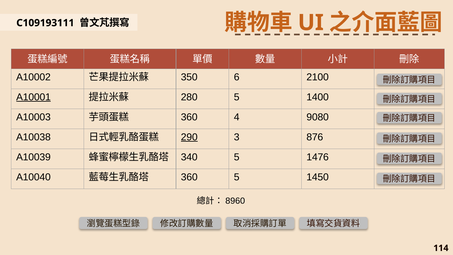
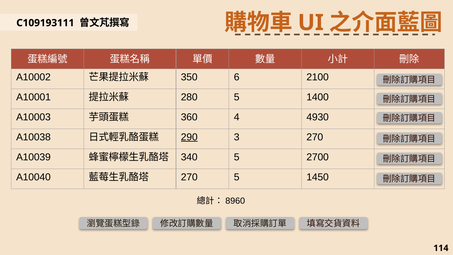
A10001 underline: present -> none (33, 97)
9080: 9080 -> 4930 (318, 117)
3 876: 876 -> 270 (315, 137)
1476: 1476 -> 2700 (318, 157)
360: 360 -> 270 (189, 177)
